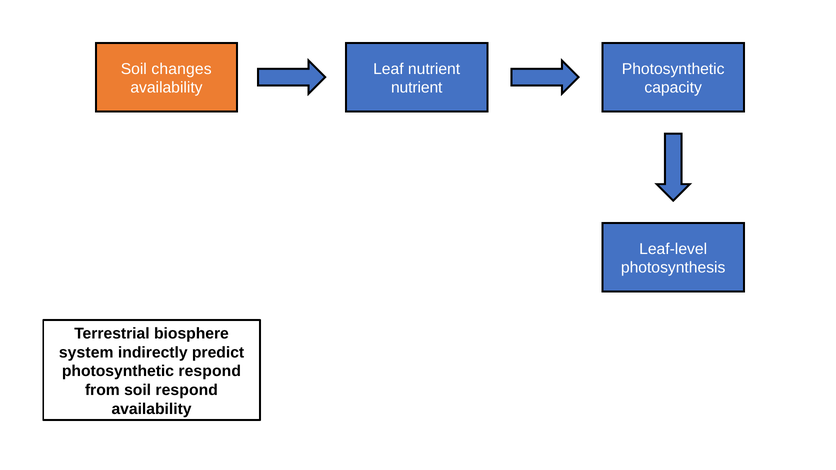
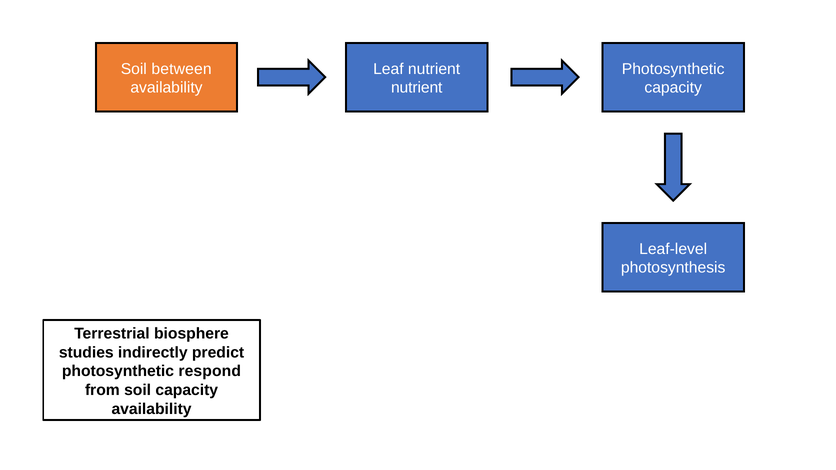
changes: changes -> between (182, 69)
system: system -> studies (86, 353)
soil respond: respond -> capacity (187, 390)
